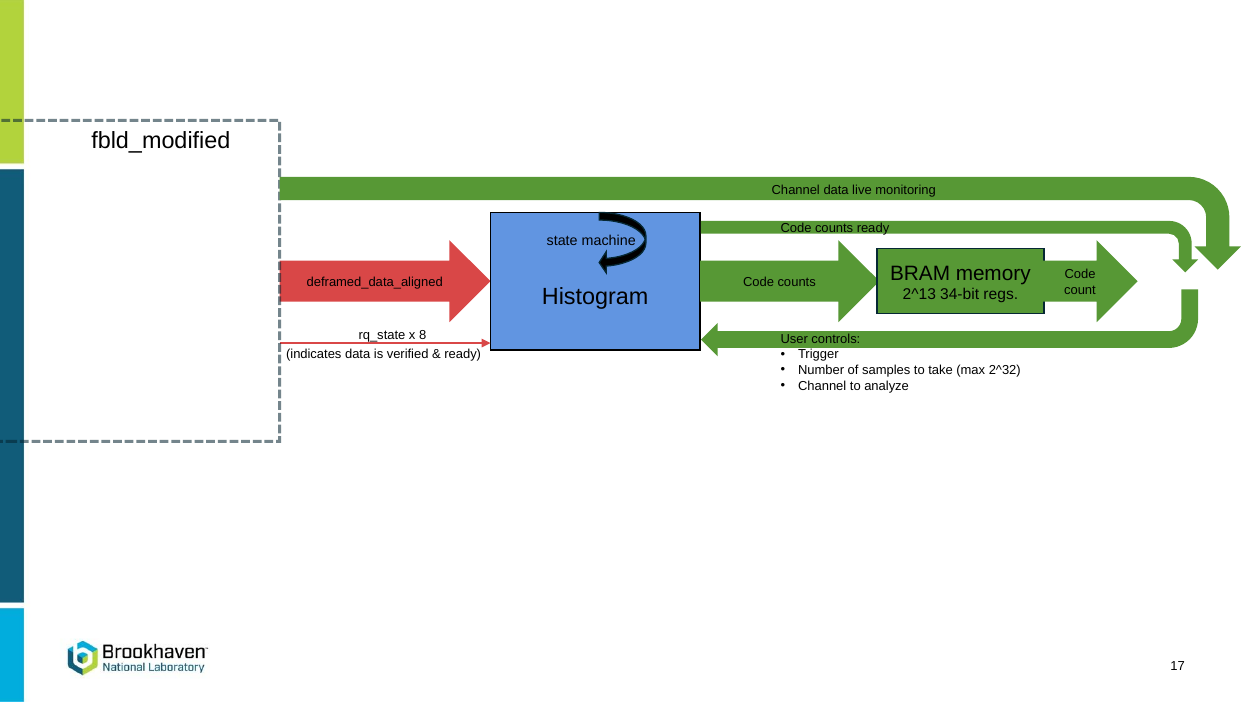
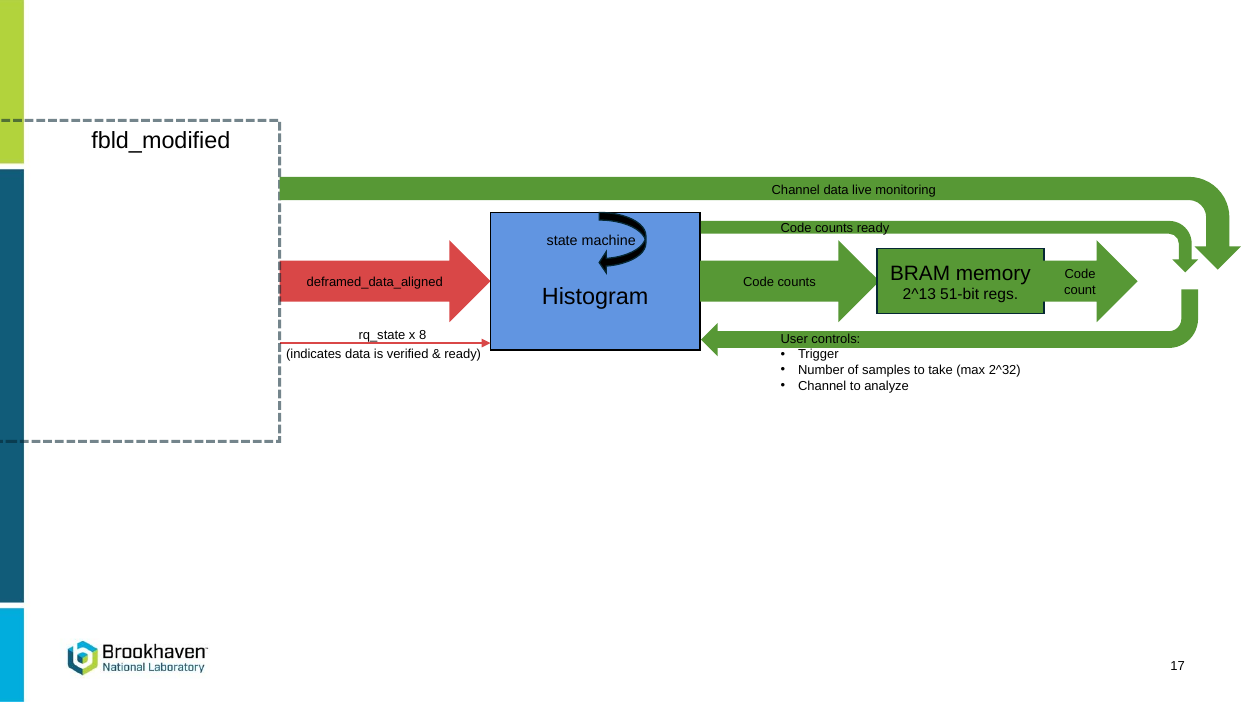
34-bit: 34-bit -> 51-bit (960, 295)
